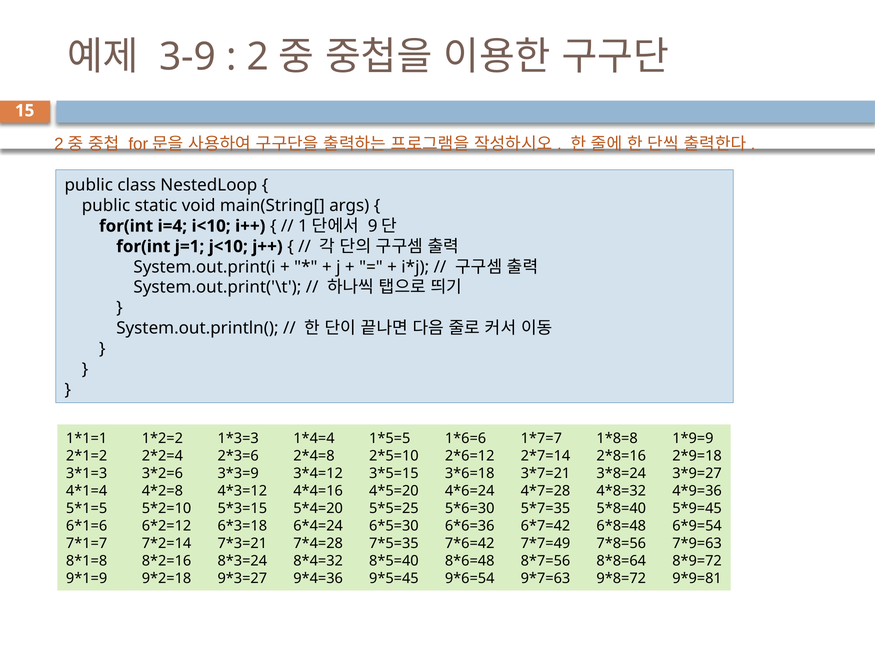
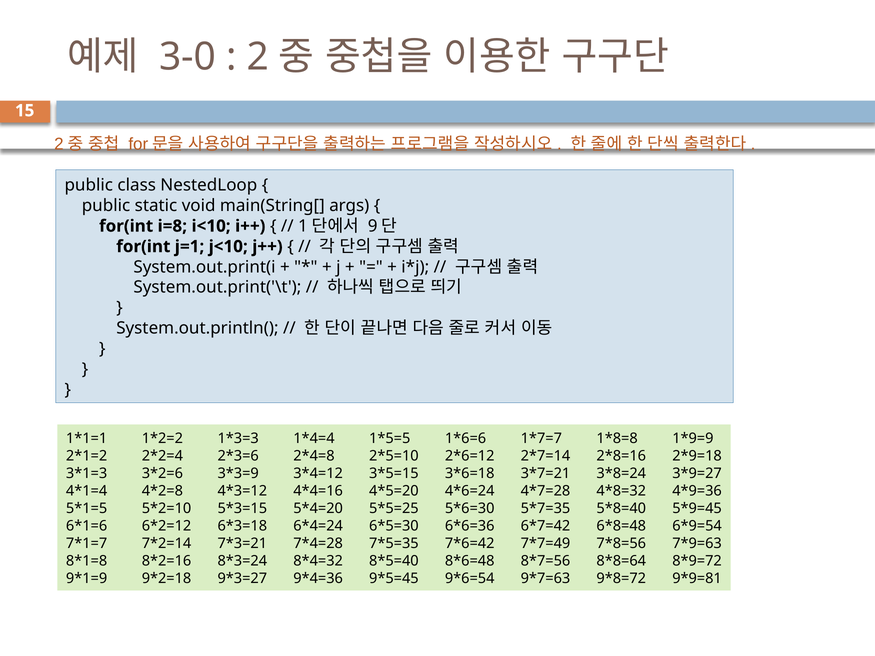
3-9: 3-9 -> 3-0 (188, 57)
i=4: i=4 -> i=8 (172, 226)
